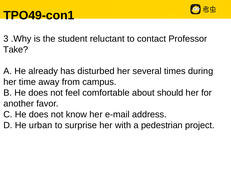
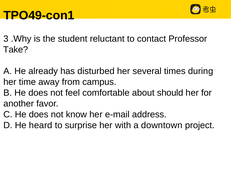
urban: urban -> heard (41, 125)
pedestrian: pedestrian -> downtown (162, 125)
